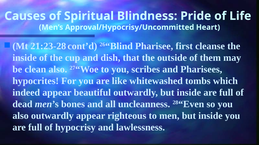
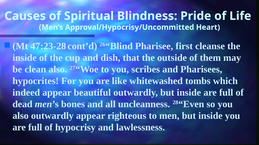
21:23-28: 21:23-28 -> 47:23-28 (48, 46)
